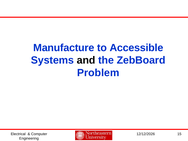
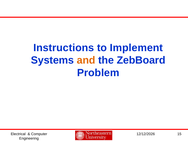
Manufacture: Manufacture -> Instructions (64, 48)
Accessible: Accessible -> Implement (136, 48)
and colour: black -> orange (86, 60)
